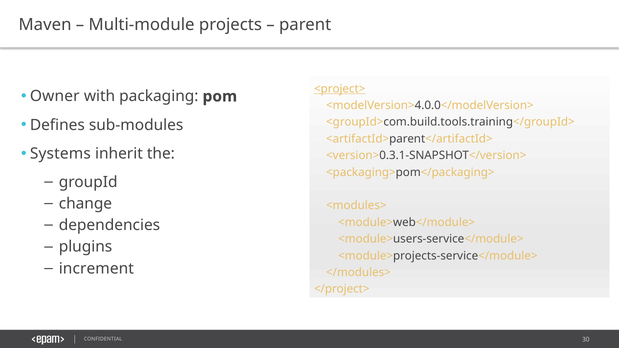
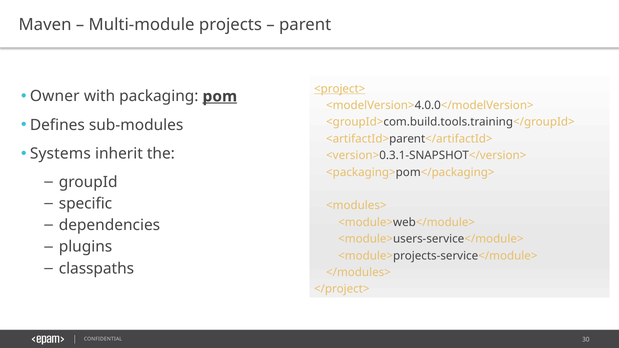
pom underline: none -> present (220, 96)
change: change -> specific (85, 204)
increment: increment -> classpaths (96, 269)
